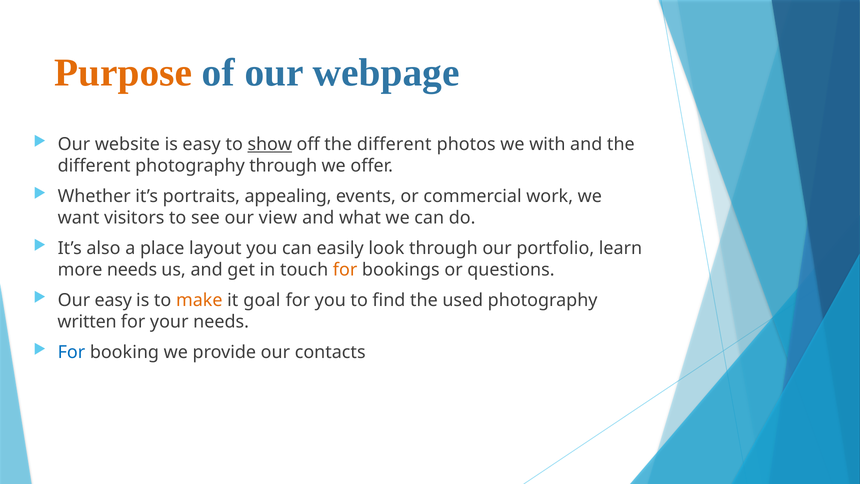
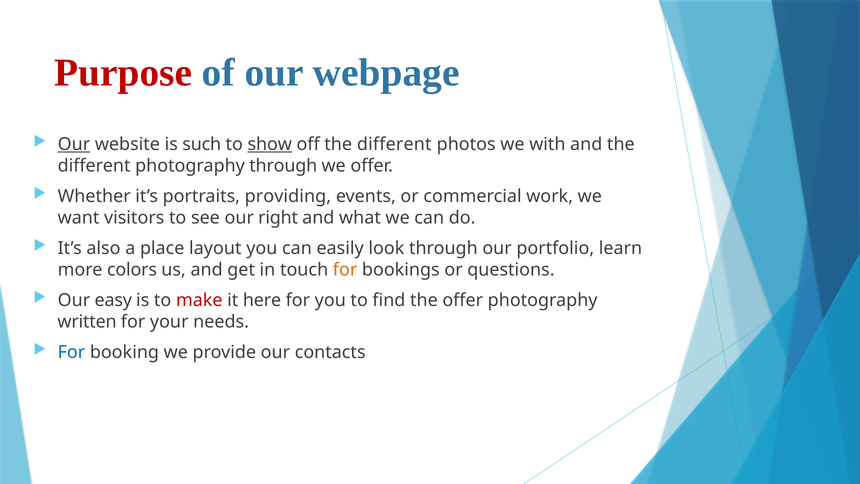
Purpose colour: orange -> red (123, 73)
Our underline: none -> present (74, 144)
is easy: easy -> such (202, 144)
appealing: appealing -> providing (288, 196)
view: view -> right (278, 218)
more needs: needs -> colors (132, 270)
make colour: orange -> red (199, 300)
goal: goal -> here (262, 300)
the used: used -> offer (463, 300)
